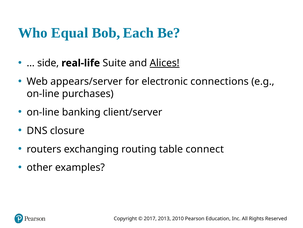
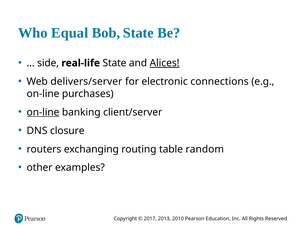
Bob Each: Each -> State (138, 33)
real-life Suite: Suite -> State (115, 63)
appears/server: appears/server -> delivers/server (86, 81)
on-line underline: none -> present (43, 112)
connect: connect -> random (205, 149)
